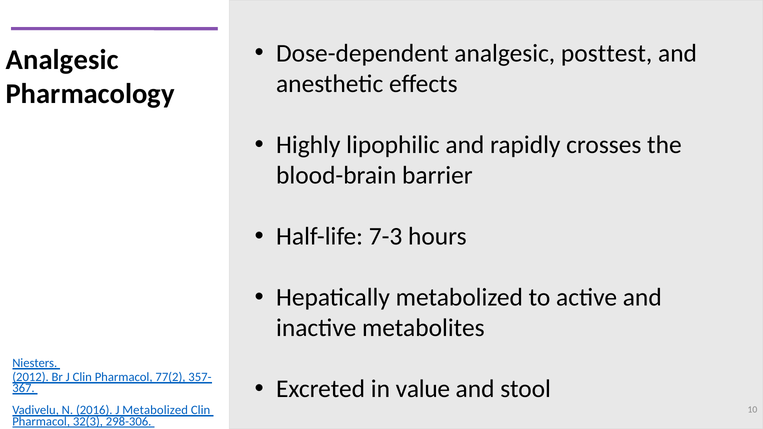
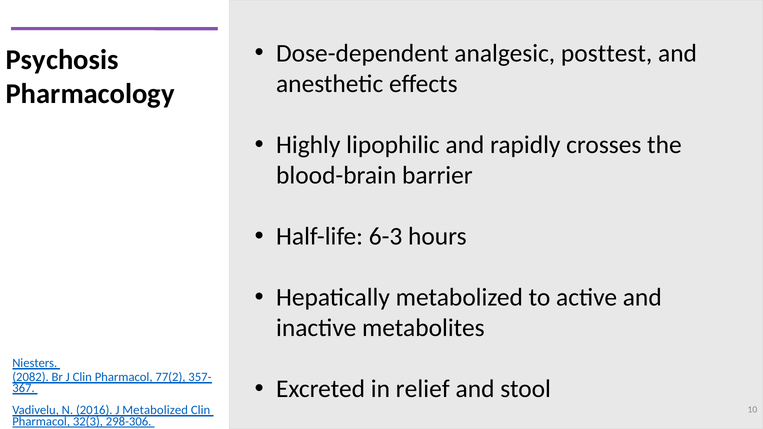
Analgesic: Analgesic -> Psychosis (62, 60)
7-3: 7-3 -> 6-3 (386, 237)
2012: 2012 -> 2082 (31, 377)
value: value -> relief (423, 389)
